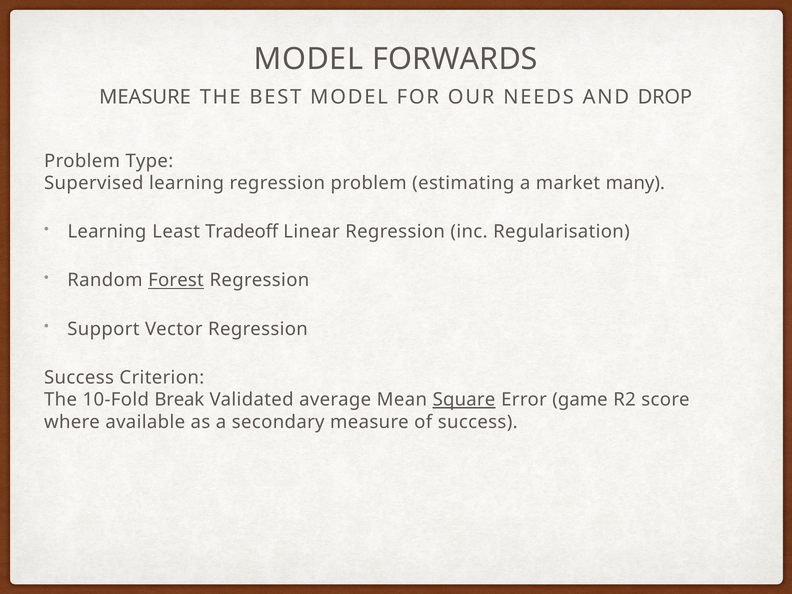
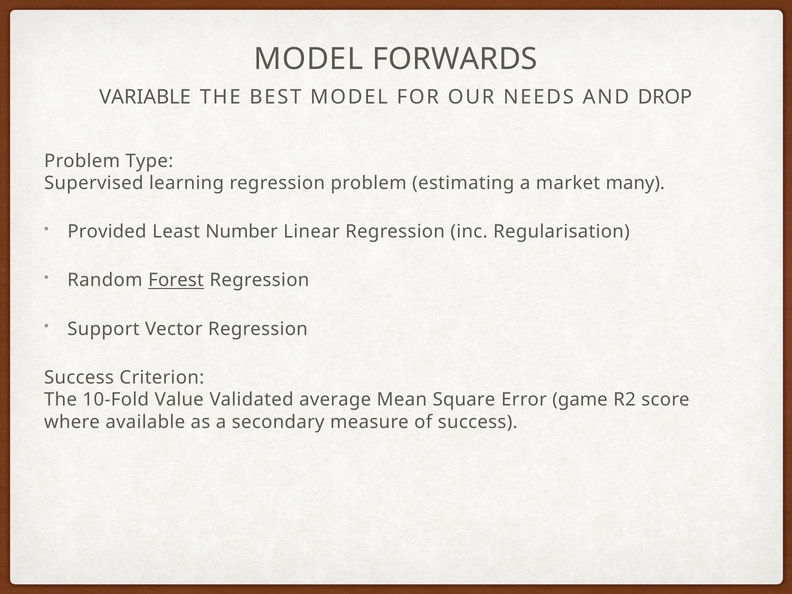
MEASURE: MEASURE -> VARIABLE (145, 97)
Learning: Learning -> Provided (107, 232)
Tradeoff: Tradeoff -> Number (242, 232)
Break: Break -> Value (179, 400)
Square underline: present -> none (464, 400)
